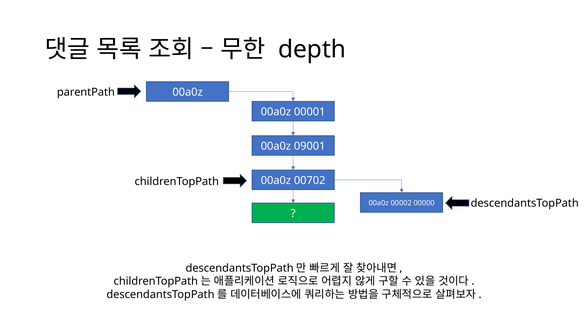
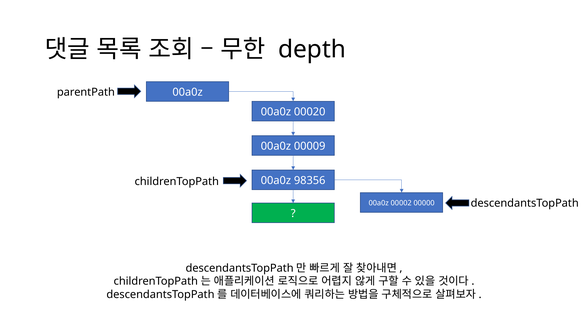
00001: 00001 -> 00020 (310, 112)
09001: 09001 -> 00009 (310, 146)
00702: 00702 -> 98356 (310, 180)
